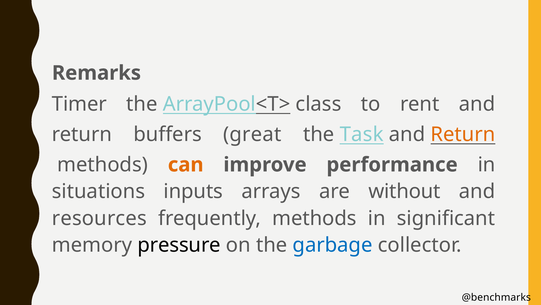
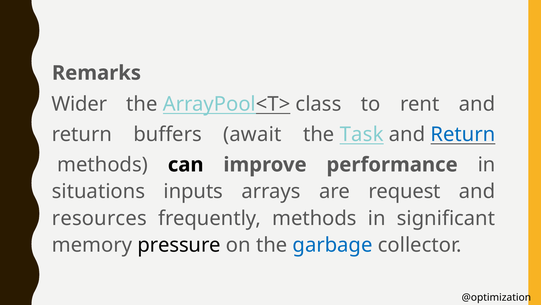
Timer: Timer -> Wider (79, 104)
great: great -> await (252, 134)
Return colour: orange -> blue (463, 134)
can colour: orange -> black (186, 164)
without: without -> request (404, 191)
@benchmarks: @benchmarks -> @optimization (496, 297)
